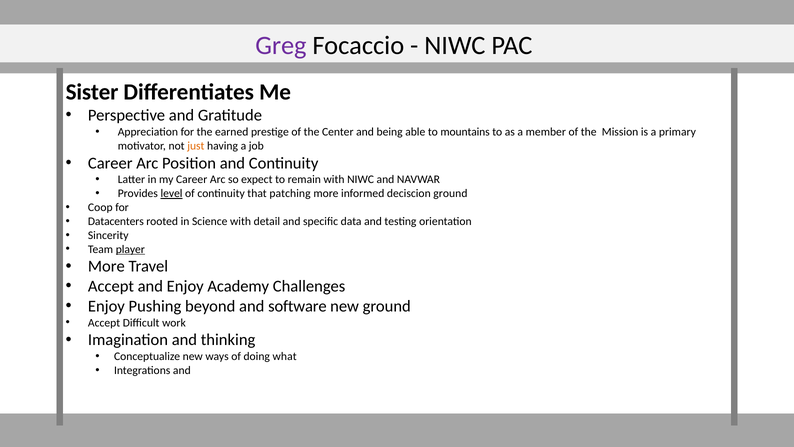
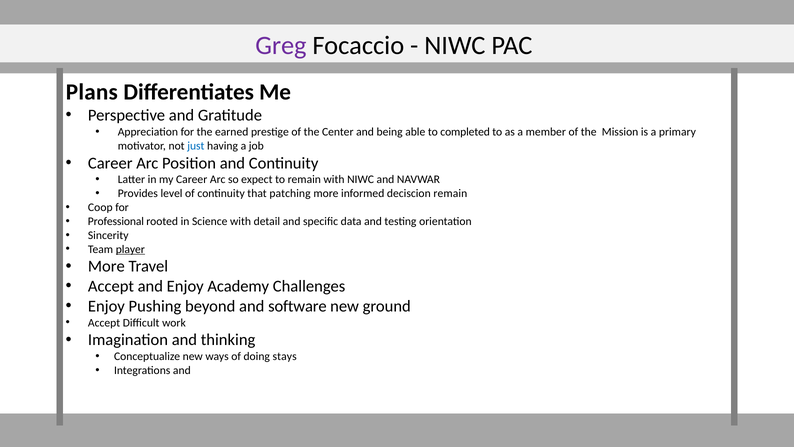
Sister: Sister -> Plans (92, 92)
mountains: mountains -> completed (465, 132)
just colour: orange -> blue (196, 146)
level underline: present -> none (172, 193)
deciscion ground: ground -> remain (450, 193)
Datacenters: Datacenters -> Professional (116, 221)
what: what -> stays (285, 356)
